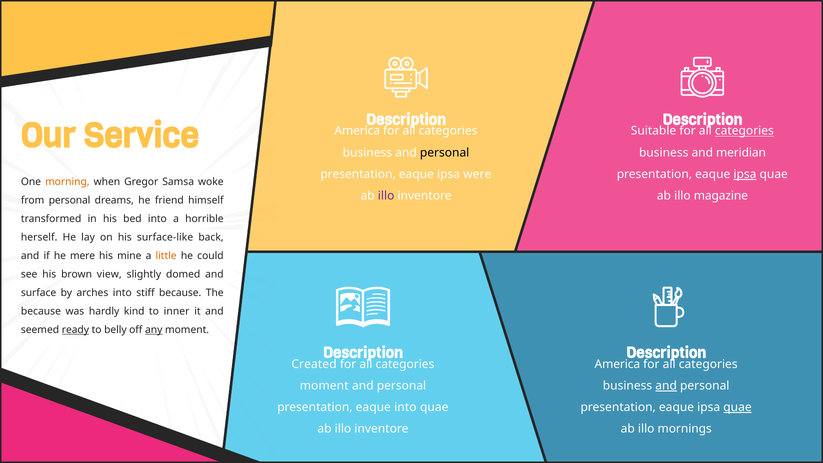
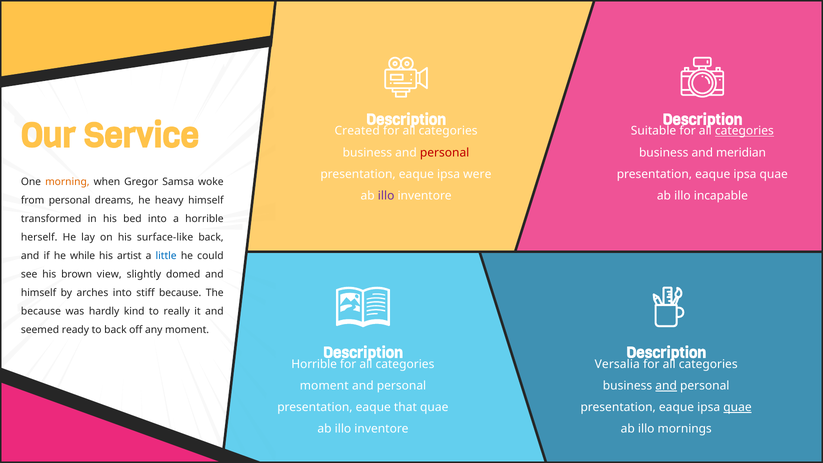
America: America -> Created (357, 131)
personal colour: black -> red (445, 153)
ipsa underline: present -> none (745, 174)
magazine: magazine -> incapable (721, 196)
friend: friend -> heavy (169, 200)
mere: mere -> while (83, 256)
mine: mine -> artist (129, 256)
little colour: orange -> blue (166, 256)
surface: surface -> himself (39, 293)
inner: inner -> really (177, 311)
ready underline: present -> none (75, 330)
to belly: belly -> back (115, 330)
any underline: present -> none (154, 330)
Created: Created -> Horrible (314, 364)
America: America -> Versalia (617, 364)
eaque into: into -> that (405, 407)
